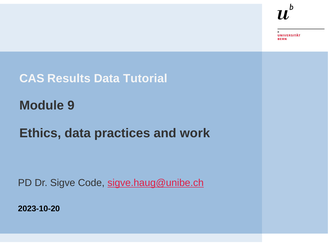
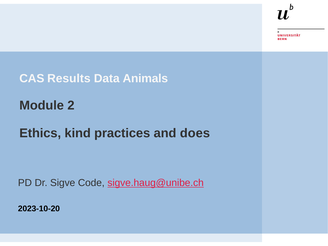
Tutorial: Tutorial -> Animals (145, 78)
9: 9 -> 2 (71, 105)
Ethics data: data -> kind (78, 133)
work: work -> does (195, 133)
